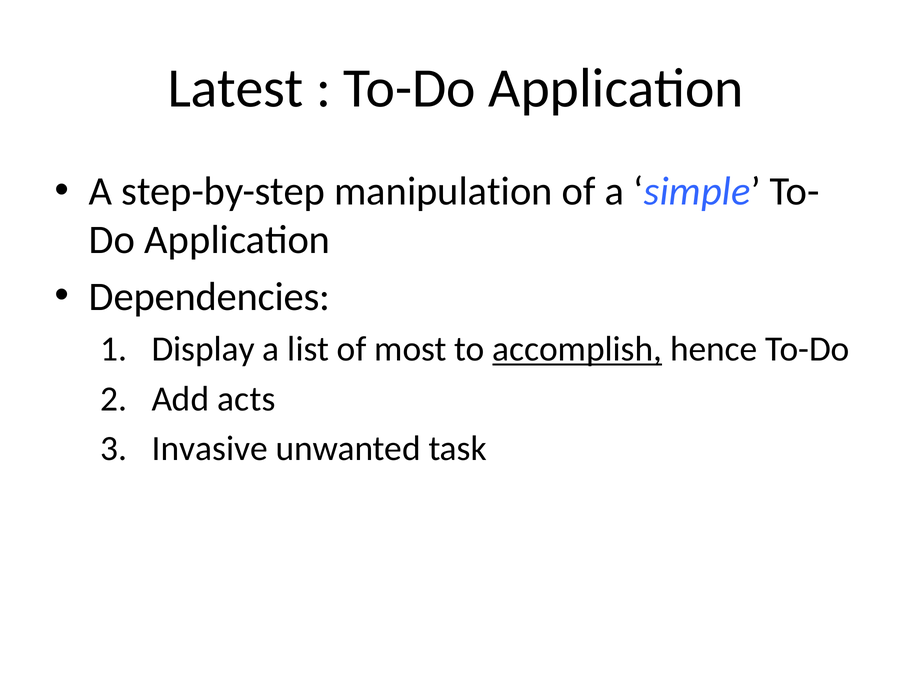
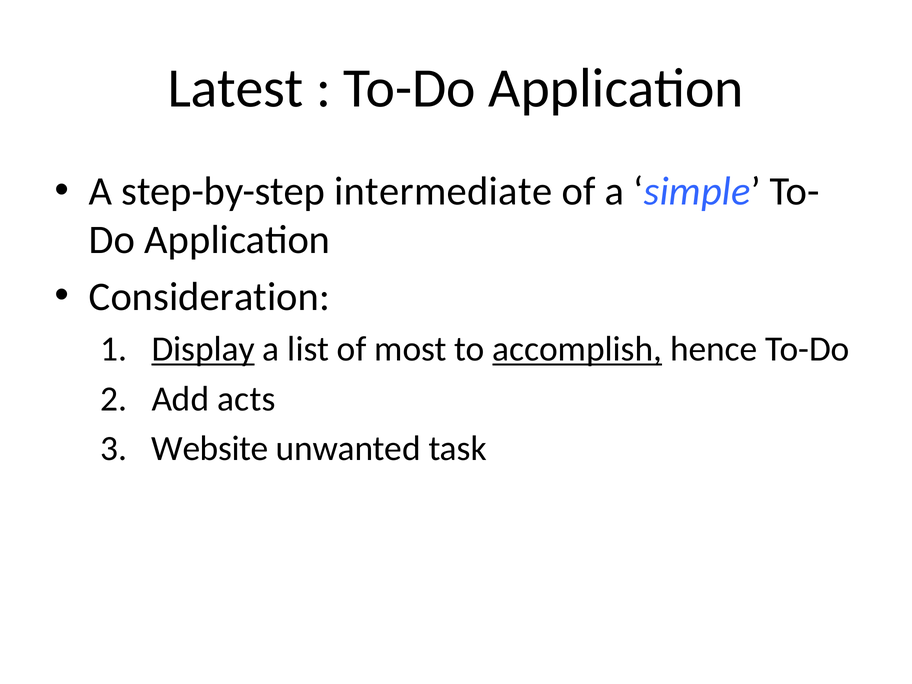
manipulation: manipulation -> intermediate (443, 191)
Dependencies: Dependencies -> Consideration (209, 297)
Display underline: none -> present (203, 349)
Invasive: Invasive -> Website (210, 448)
